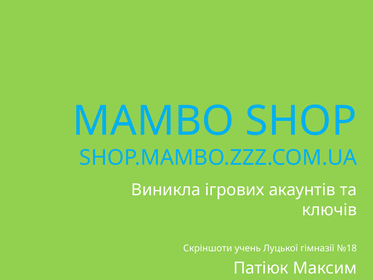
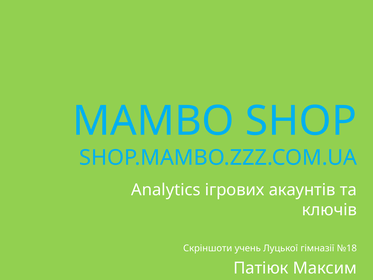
Виникла: Виникла -> Analytics (166, 190)
